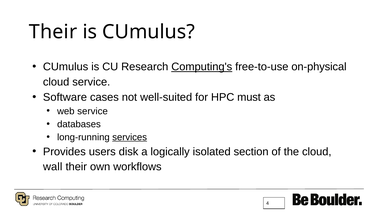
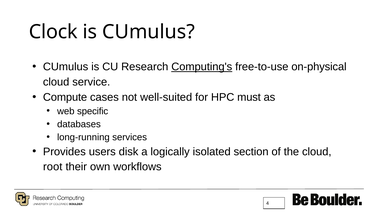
Their: Their -> Clock (53, 32)
Software: Software -> Compute (65, 97)
web service: service -> specific (93, 111)
services underline: present -> none (130, 137)
wall: wall -> root (53, 167)
